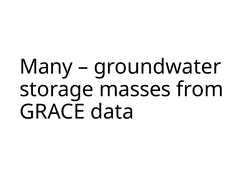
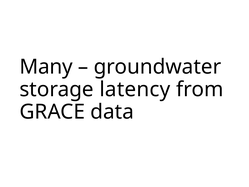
masses: masses -> latency (135, 89)
